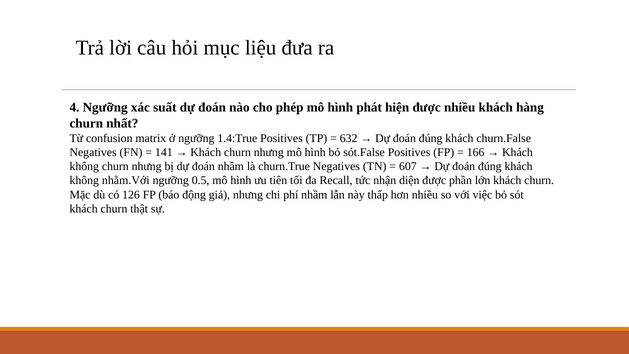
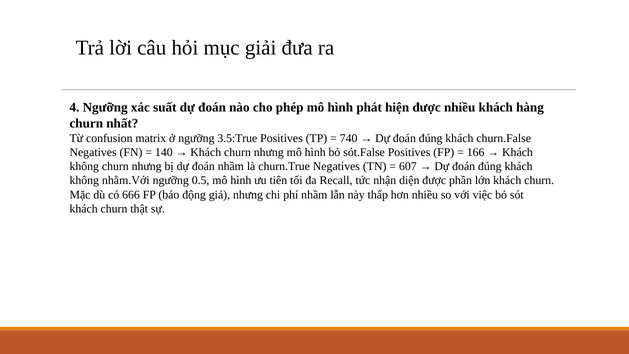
liệu: liệu -> giải (261, 48)
1.4:True: 1.4:True -> 3.5:True (237, 138)
632: 632 -> 740 (349, 138)
141: 141 -> 140 (164, 152)
126: 126 -> 666 (131, 195)
